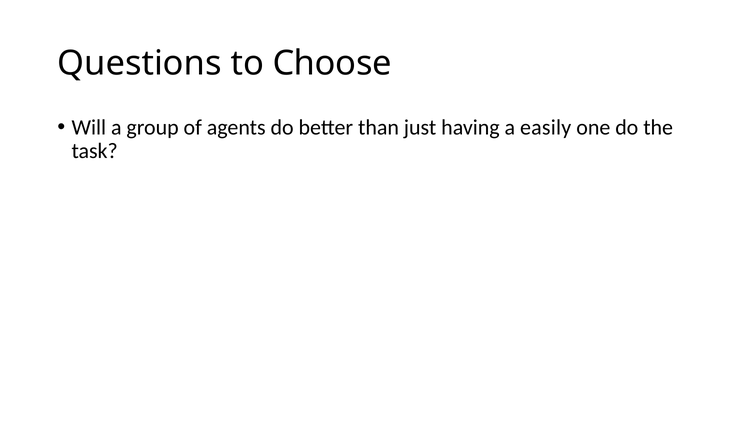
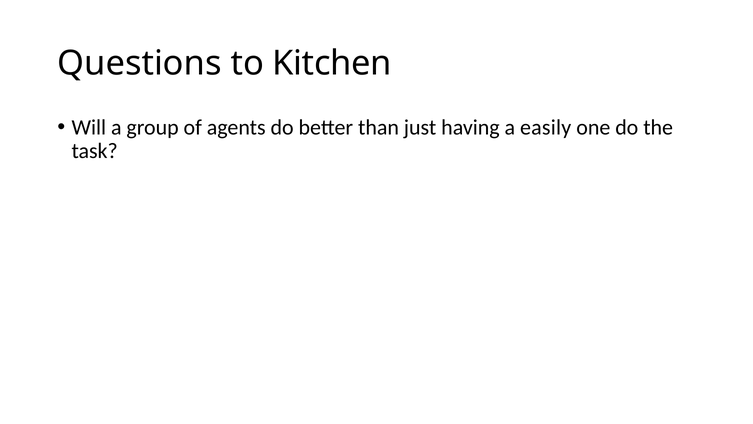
Choose: Choose -> Kitchen (332, 63)
